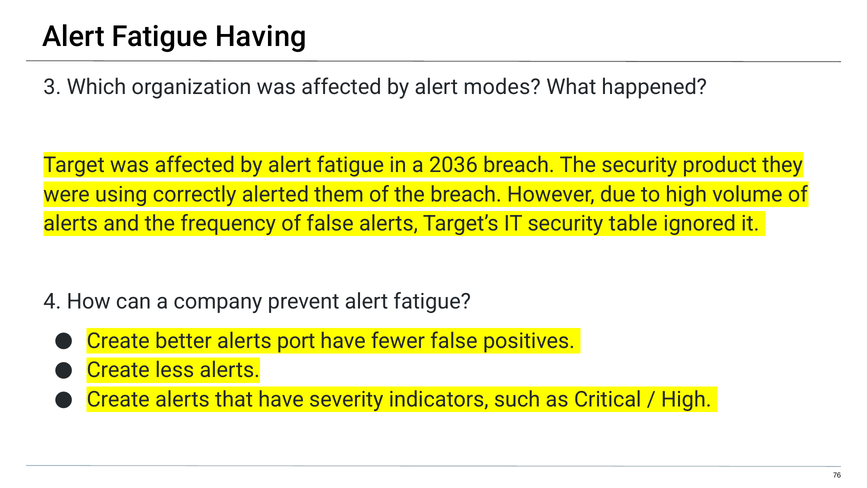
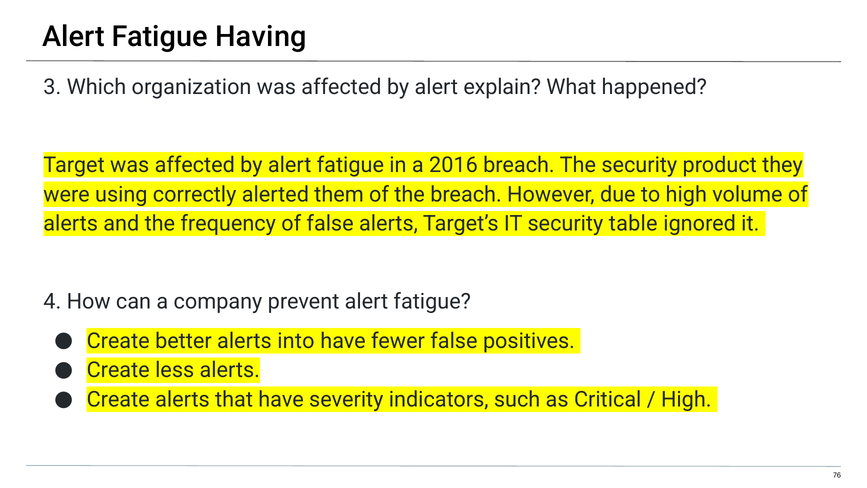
modes: modes -> explain (502, 87)
2036: 2036 -> 2016 (453, 165)
port: port -> into (296, 341)
